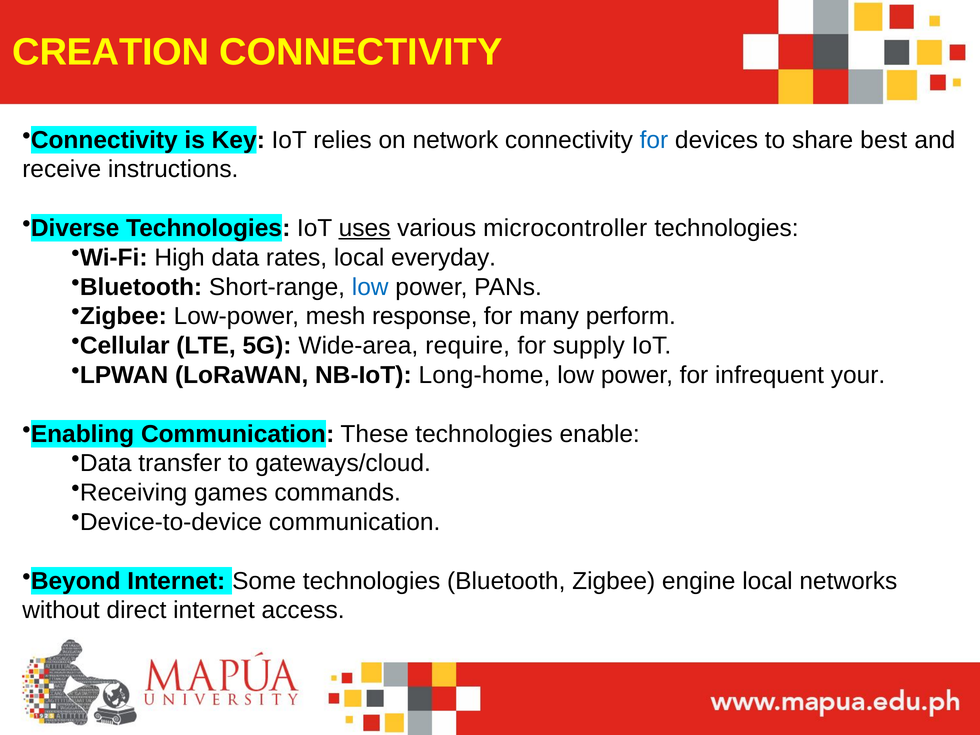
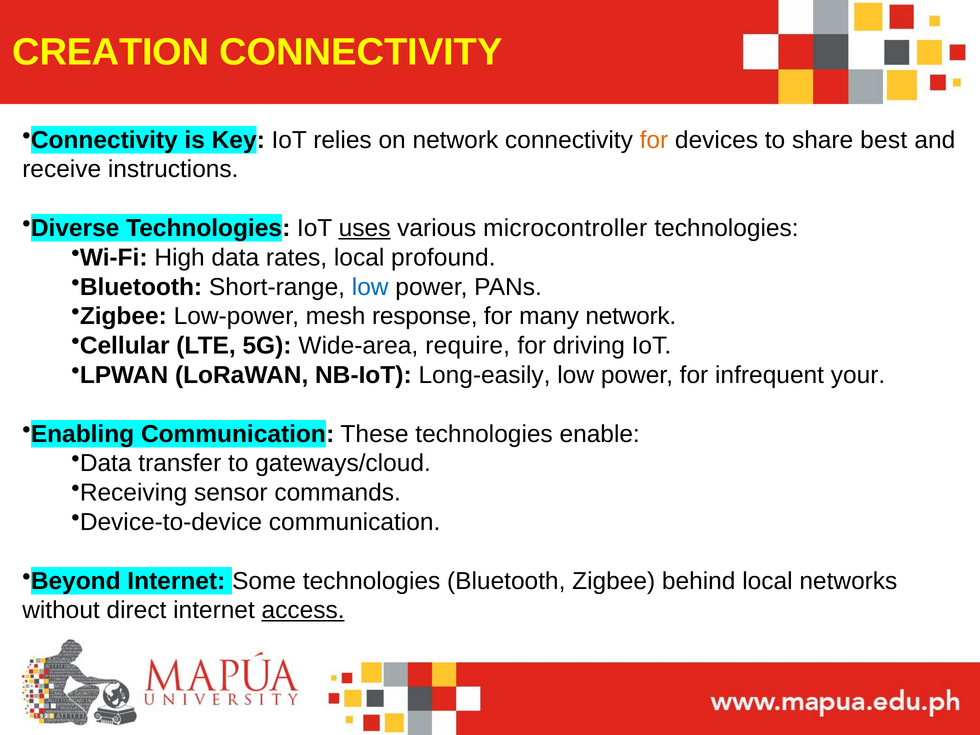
for colour: blue -> orange (654, 140)
everyday: everyday -> profound (443, 258)
many perform: perform -> network (631, 316)
supply: supply -> driving (589, 346)
Long-home: Long-home -> Long-easily (485, 375)
games: games -> sensor (231, 493)
engine: engine -> behind (699, 581)
access underline: none -> present (303, 610)
